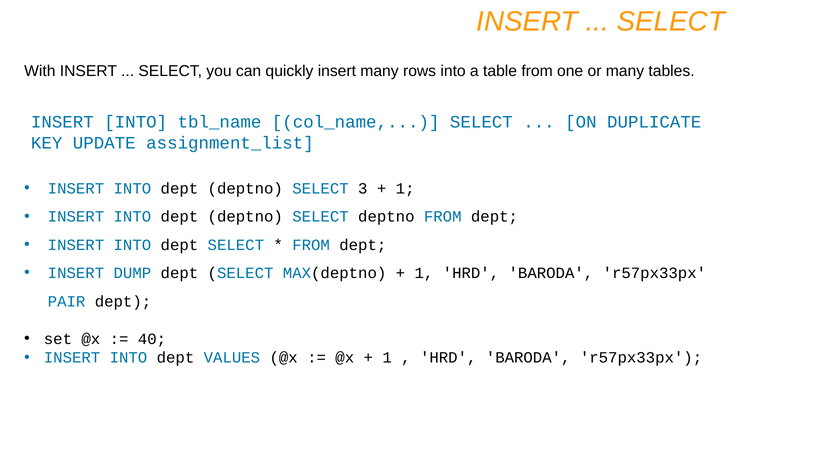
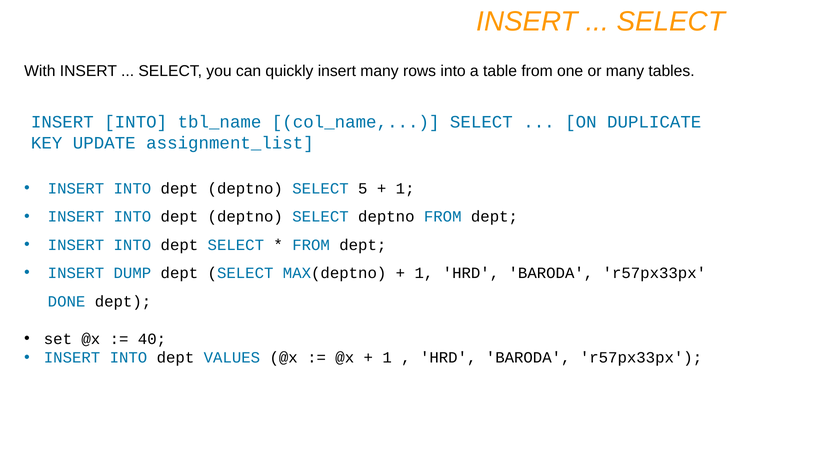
3: 3 -> 5 (363, 189)
PAIR: PAIR -> DONE (67, 302)
